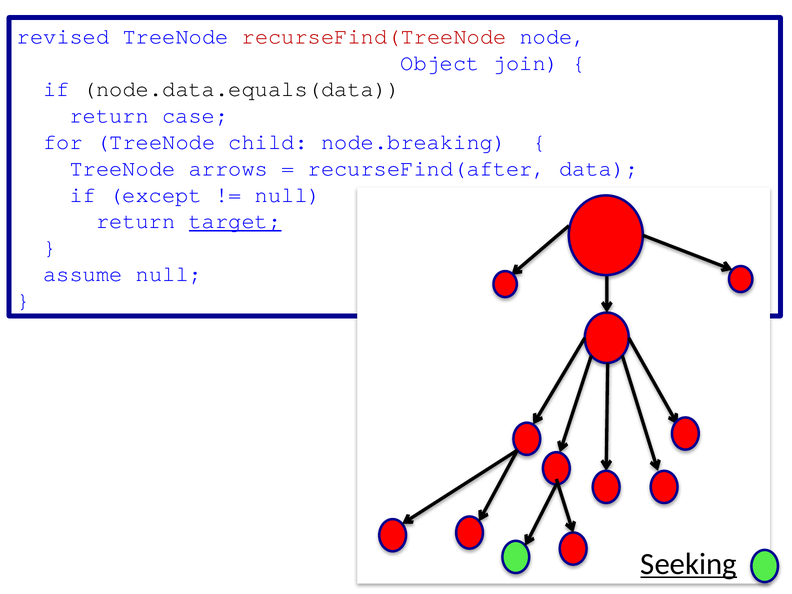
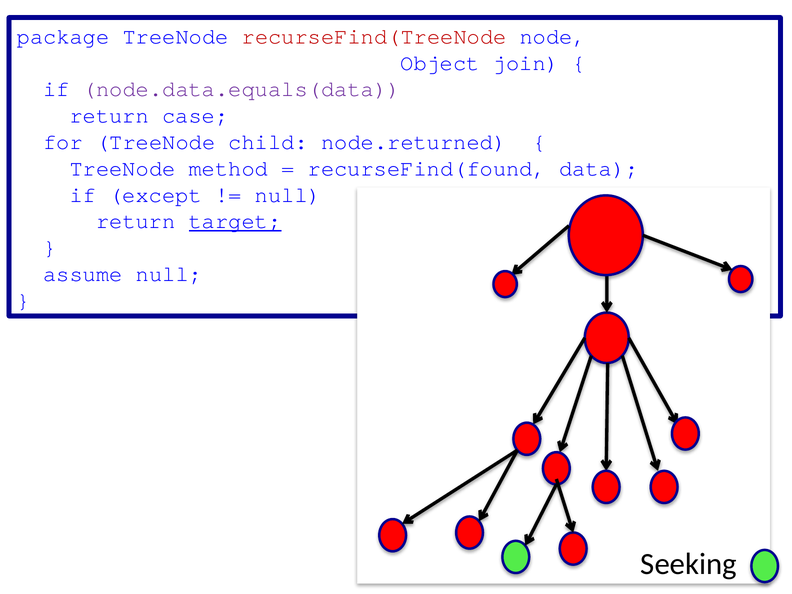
revised: revised -> package (63, 36)
node.data.equals(data colour: black -> purple (242, 89)
node.breaking: node.breaking -> node.returned (414, 142)
arrows: arrows -> method (228, 168)
recurseFind(after: recurseFind(after -> recurseFind(found (427, 168)
Seeking underline: present -> none (689, 564)
